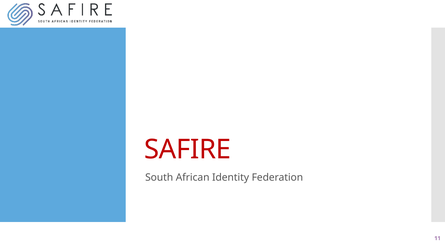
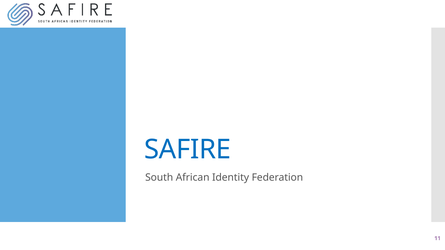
SAFIRE colour: red -> blue (188, 150)
